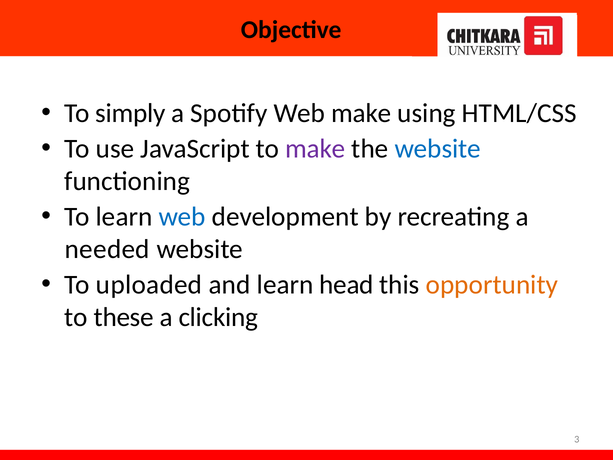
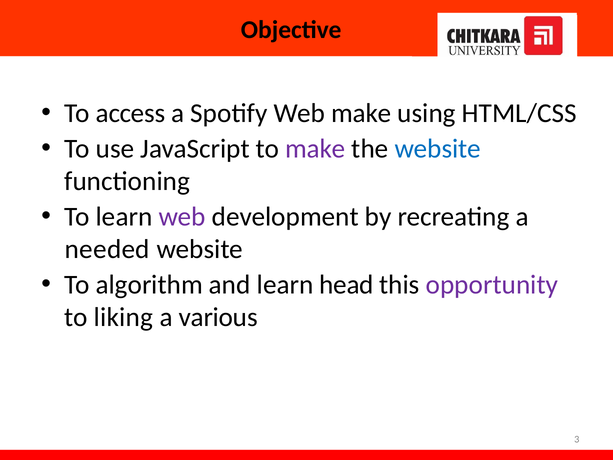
simply: simply -> access (131, 113)
web colour: blue -> purple (182, 216)
uploaded: uploaded -> algorithm (149, 284)
opportunity colour: orange -> purple (492, 284)
these: these -> liking (123, 317)
clicking: clicking -> various (218, 317)
